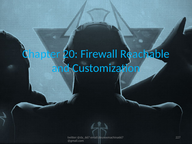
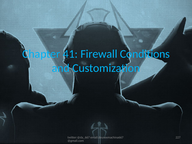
20: 20 -> 41 (70, 54)
Reachable: Reachable -> Conditions (145, 54)
